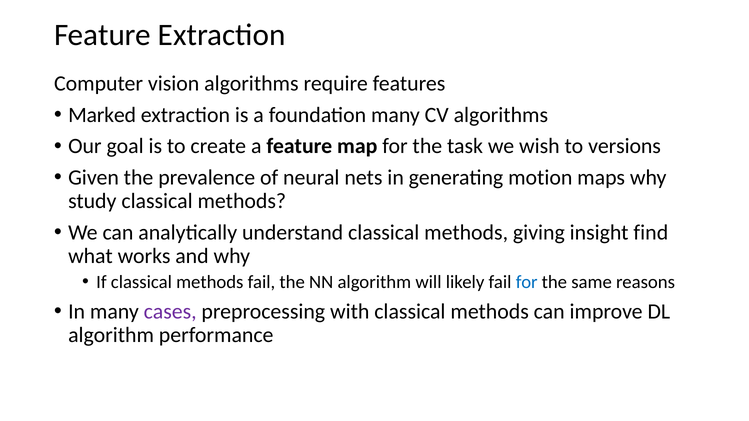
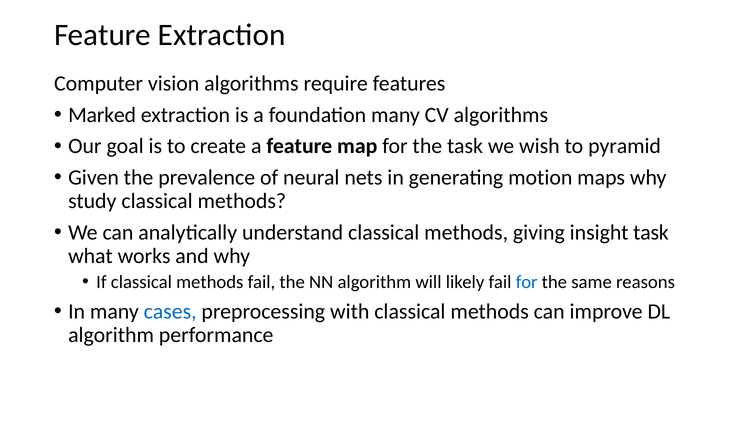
versions: versions -> pyramid (625, 146)
insight find: find -> task (651, 233)
cases colour: purple -> blue (170, 312)
